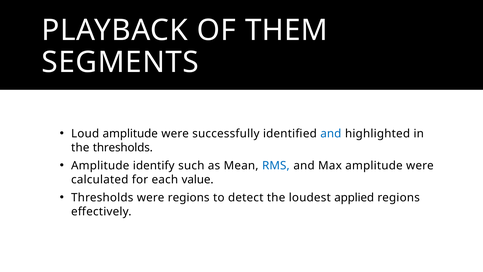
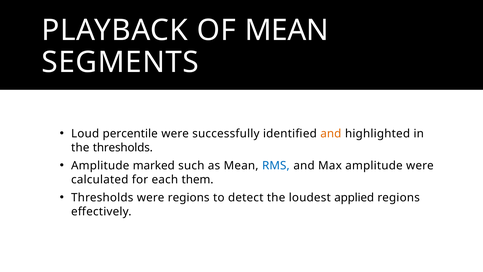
OF THEM: THEM -> MEAN (287, 30)
Loud amplitude: amplitude -> percentile (130, 133)
and colour: blue -> orange (331, 133)
identify: identify -> marked (154, 165)
value: value -> them (198, 179)
